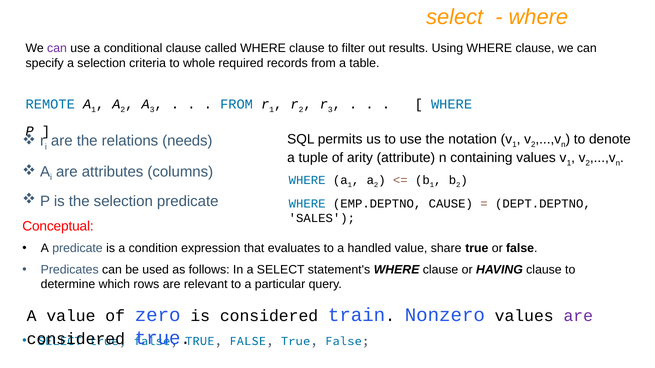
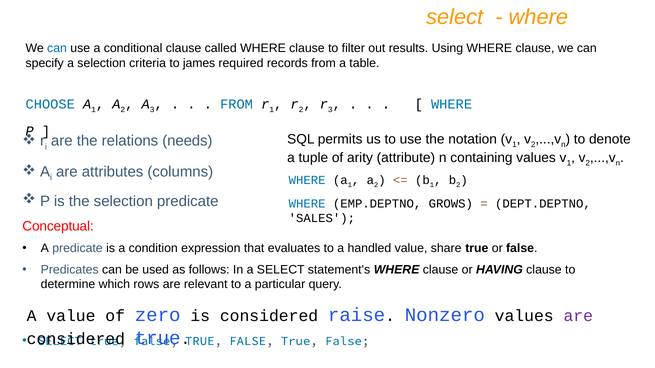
can colour: purple -> blue (57, 48)
whole: whole -> james (199, 63)
REMOTE: REMOTE -> CHOOSE (50, 104)
CAUSE: CAUSE -> GROWS (451, 204)
train: train -> raise (357, 315)
